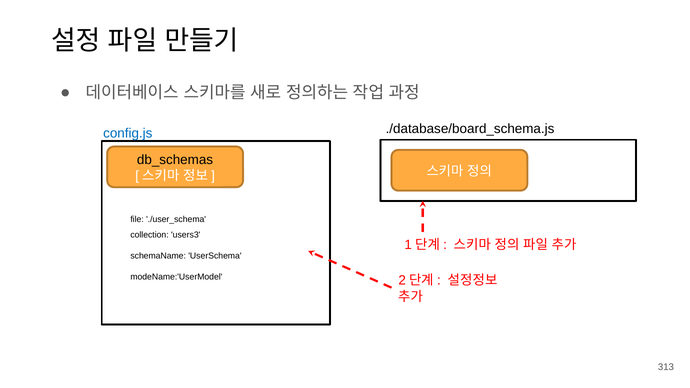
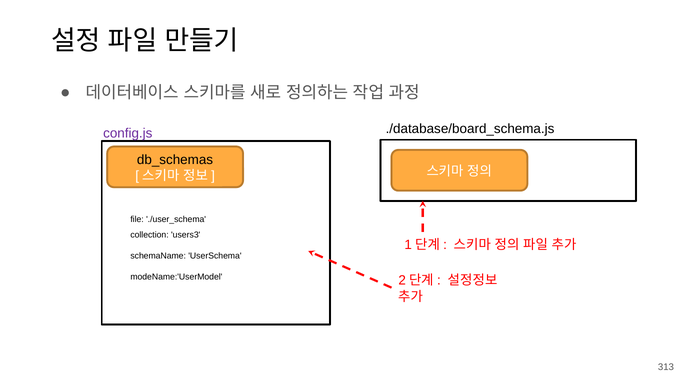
config.js colour: blue -> purple (128, 133)
